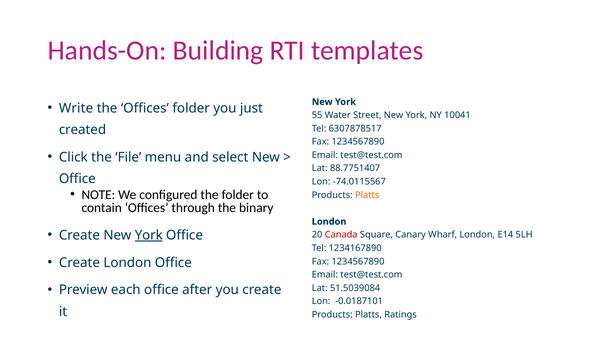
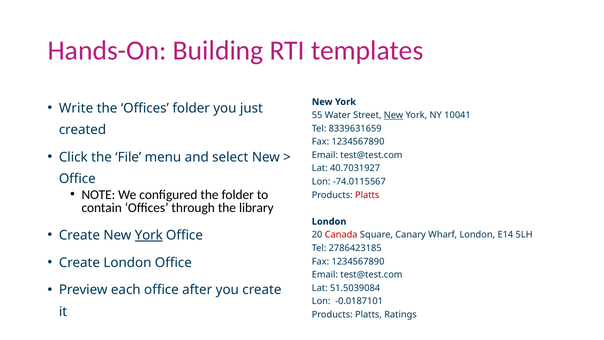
New underline: none -> present (394, 115)
6307878517: 6307878517 -> 8339631659 (355, 128)
88.7751407: 88.7751407 -> 40.7031927 (355, 168)
Platts colour: orange -> red (367, 195)
binary: binary -> library (256, 208)
1234167890: 1234167890 -> 2786423185 (355, 248)
